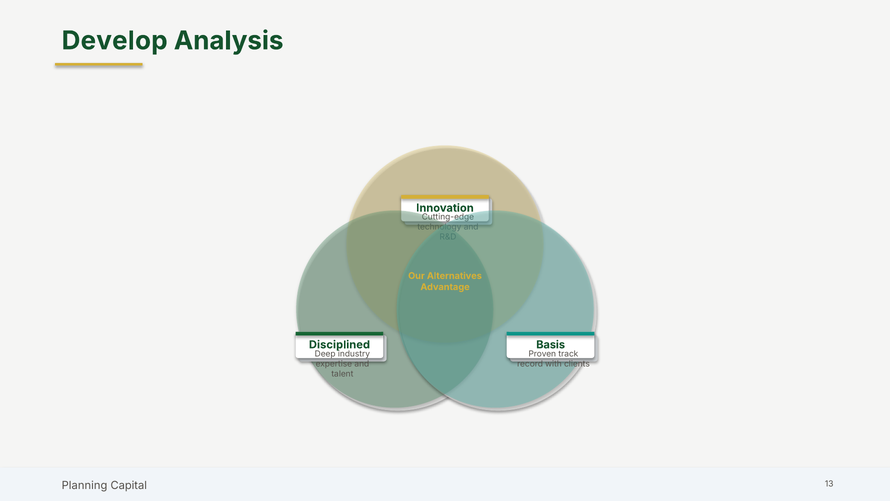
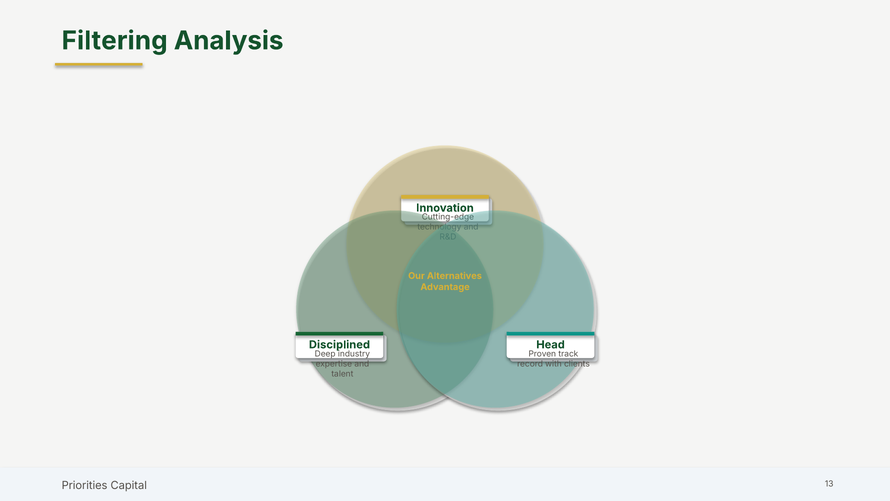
Develop: Develop -> Filtering (115, 41)
Basis: Basis -> Head (551, 344)
Planning: Planning -> Priorities (85, 485)
